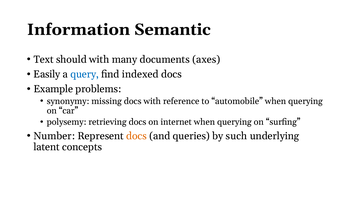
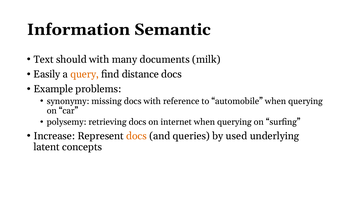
axes: axes -> milk (206, 60)
query colour: blue -> orange (85, 74)
indexed: indexed -> distance (140, 74)
Number: Number -> Increase (54, 136)
such: such -> used (236, 136)
